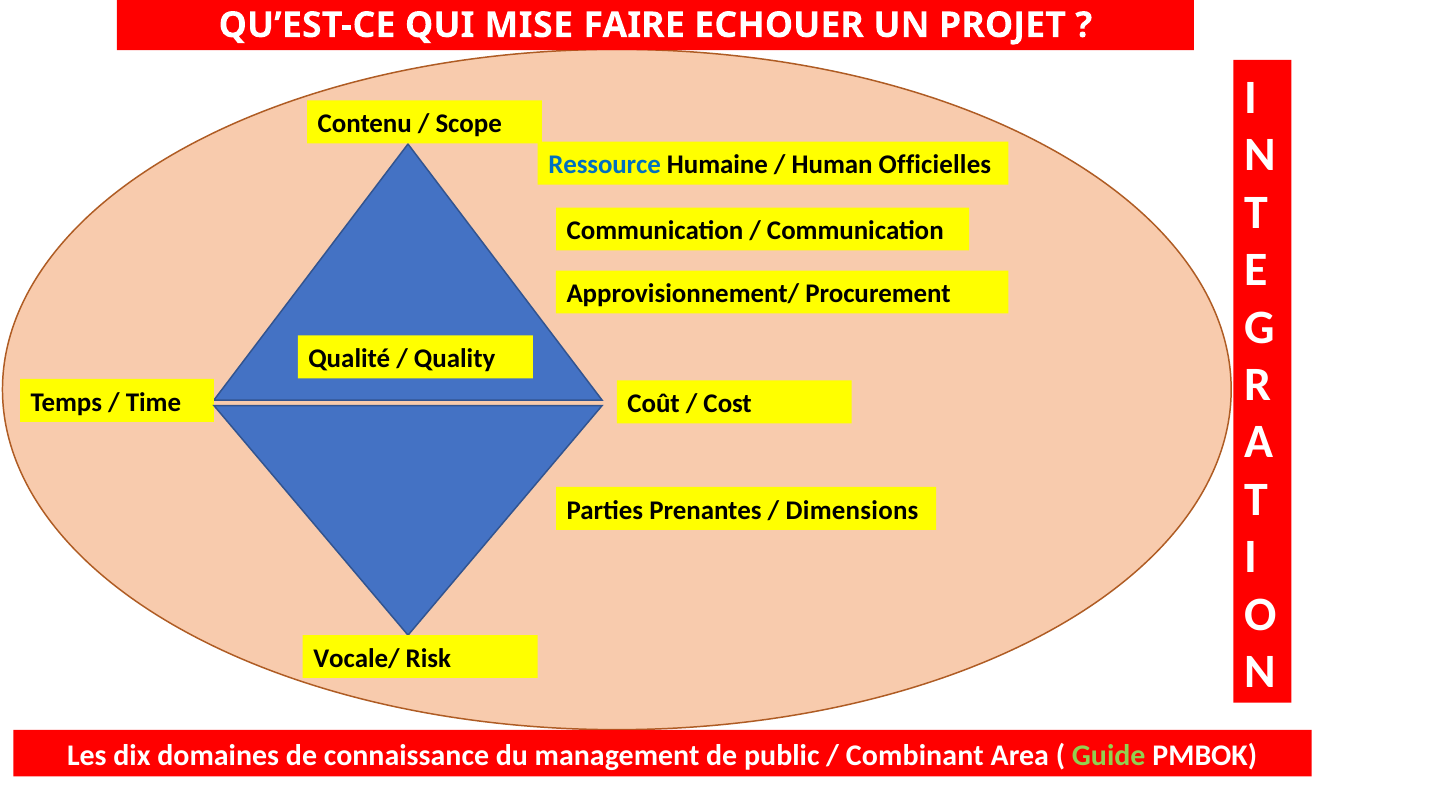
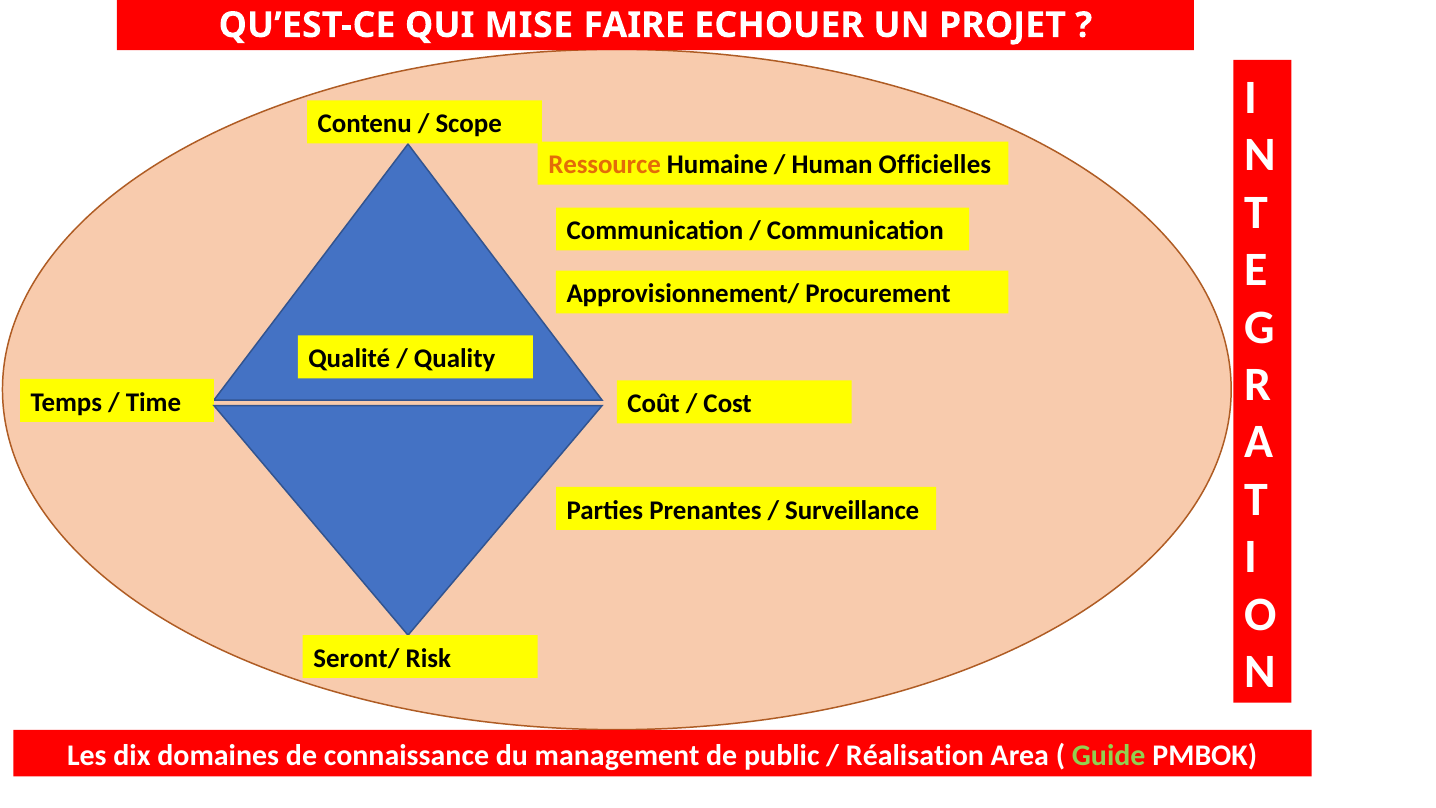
Ressource colour: blue -> orange (605, 165)
Dimensions: Dimensions -> Surveillance (852, 510)
Vocale/: Vocale/ -> Seront/ (356, 658)
Combinant: Combinant -> Réalisation (915, 755)
